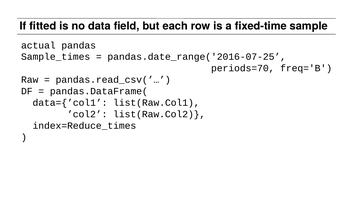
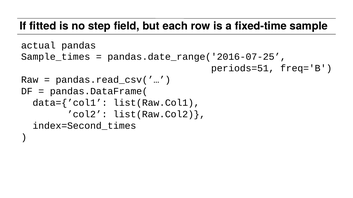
data: data -> step (99, 26)
periods=70: periods=70 -> periods=51 (243, 68)
index=Reduce_times: index=Reduce_times -> index=Second_times (84, 126)
